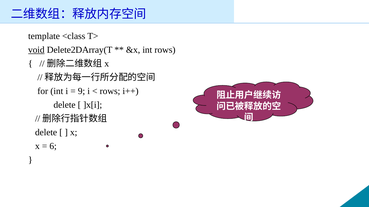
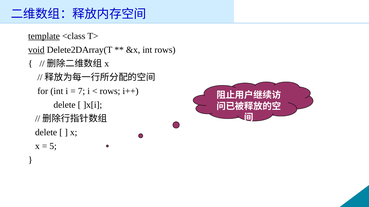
template underline: none -> present (44, 36)
9: 9 -> 7 (81, 91)
6: 6 -> 5 (53, 147)
